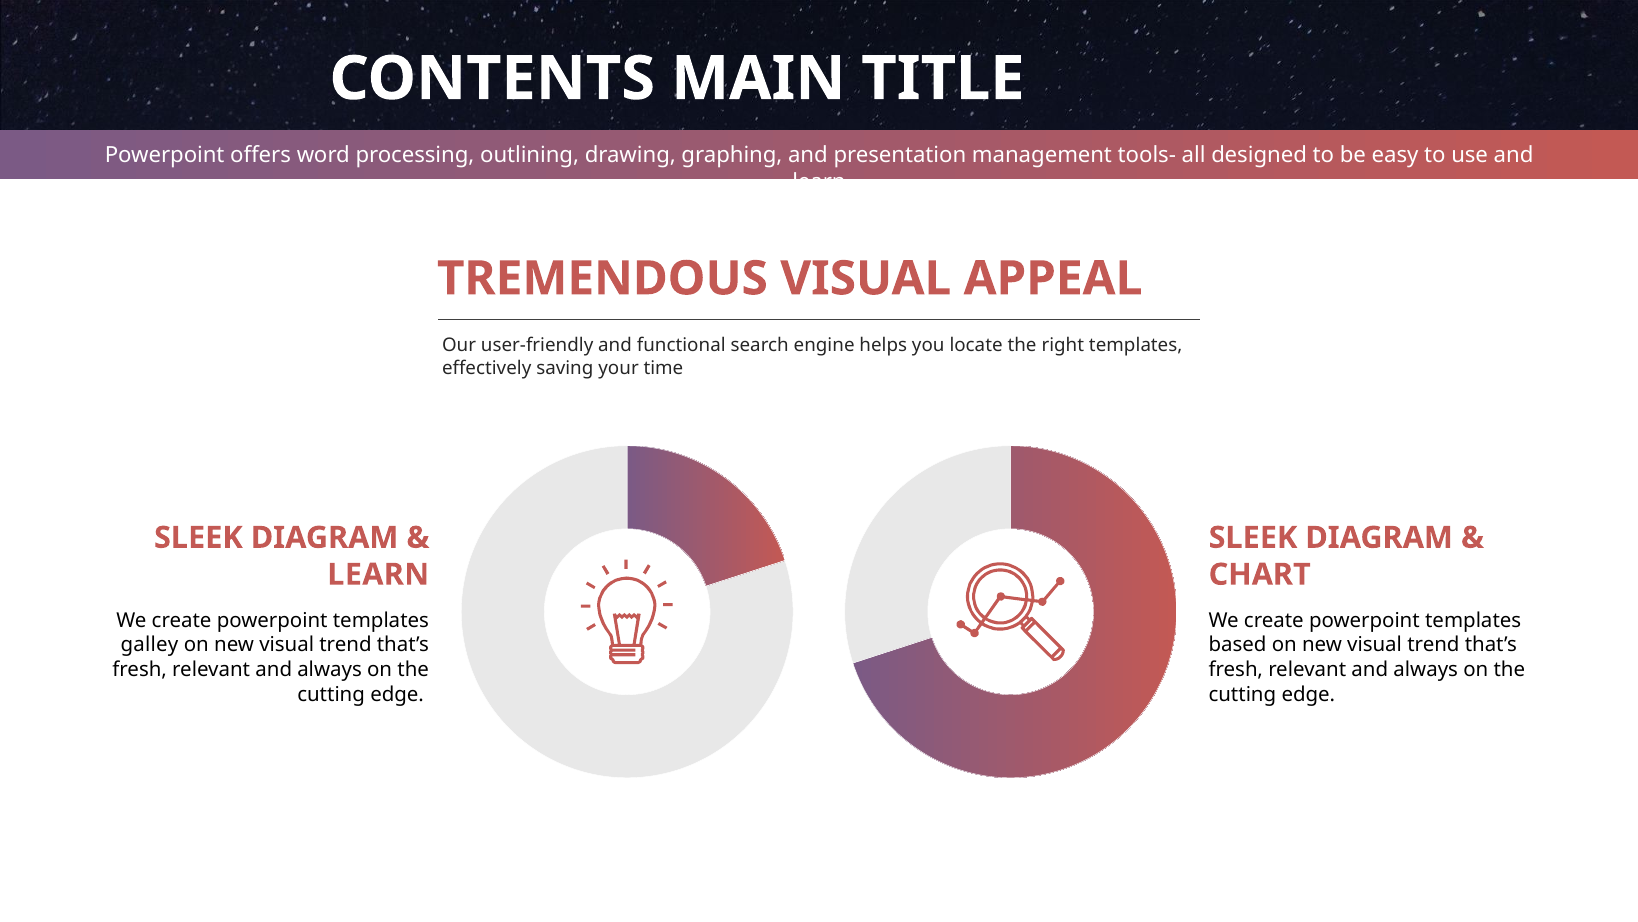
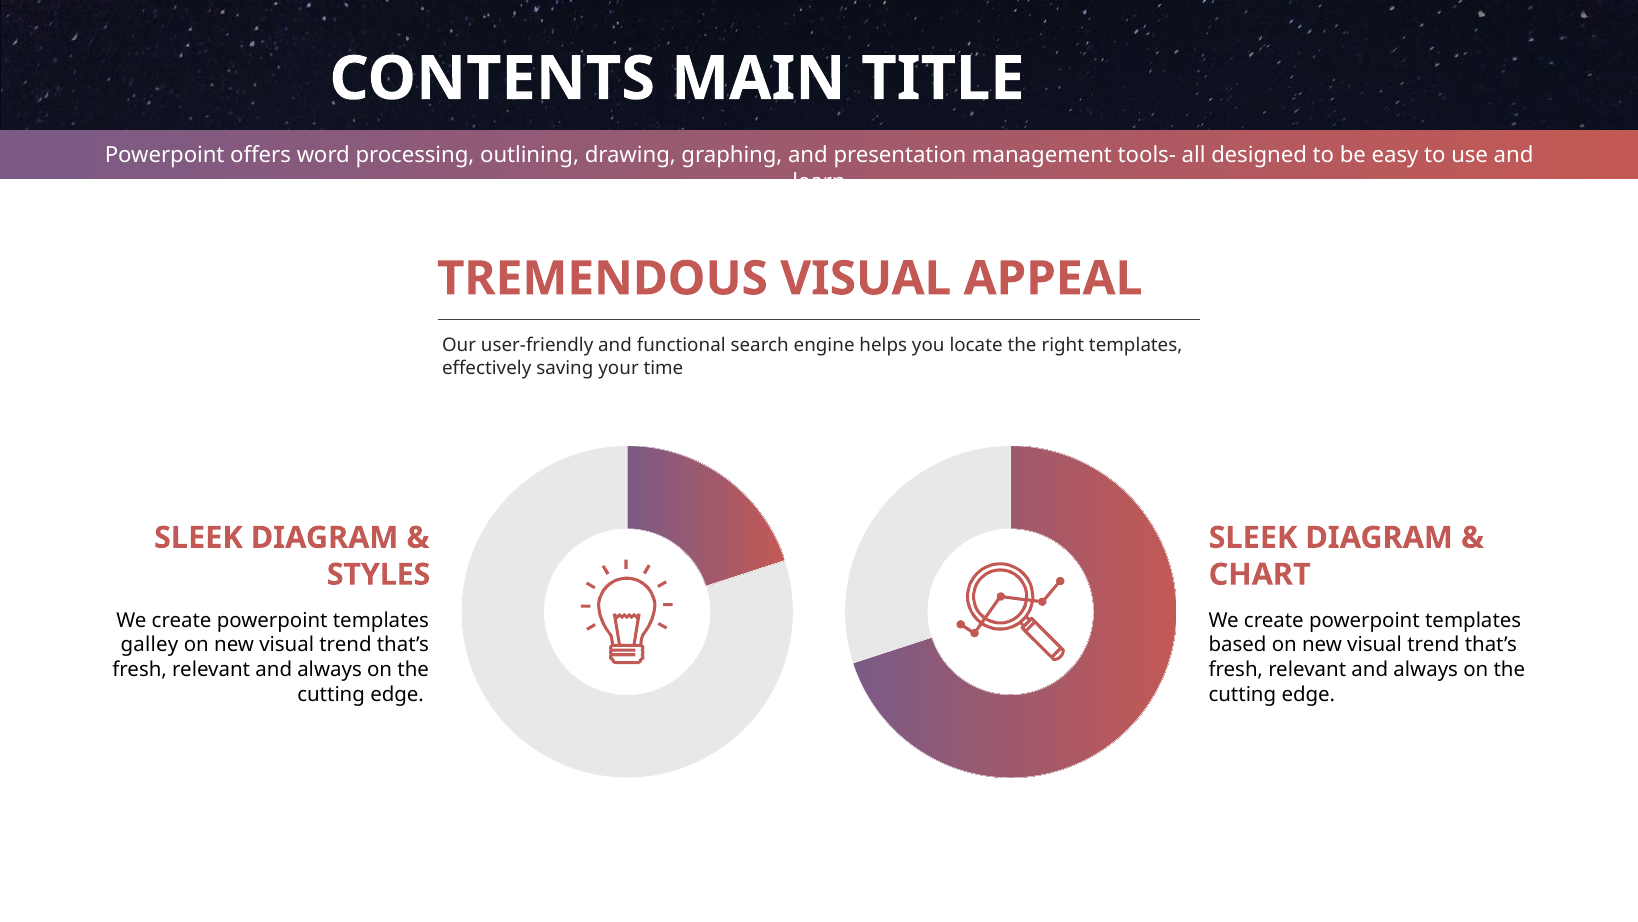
LEARN: LEARN -> STYLES (379, 574)
